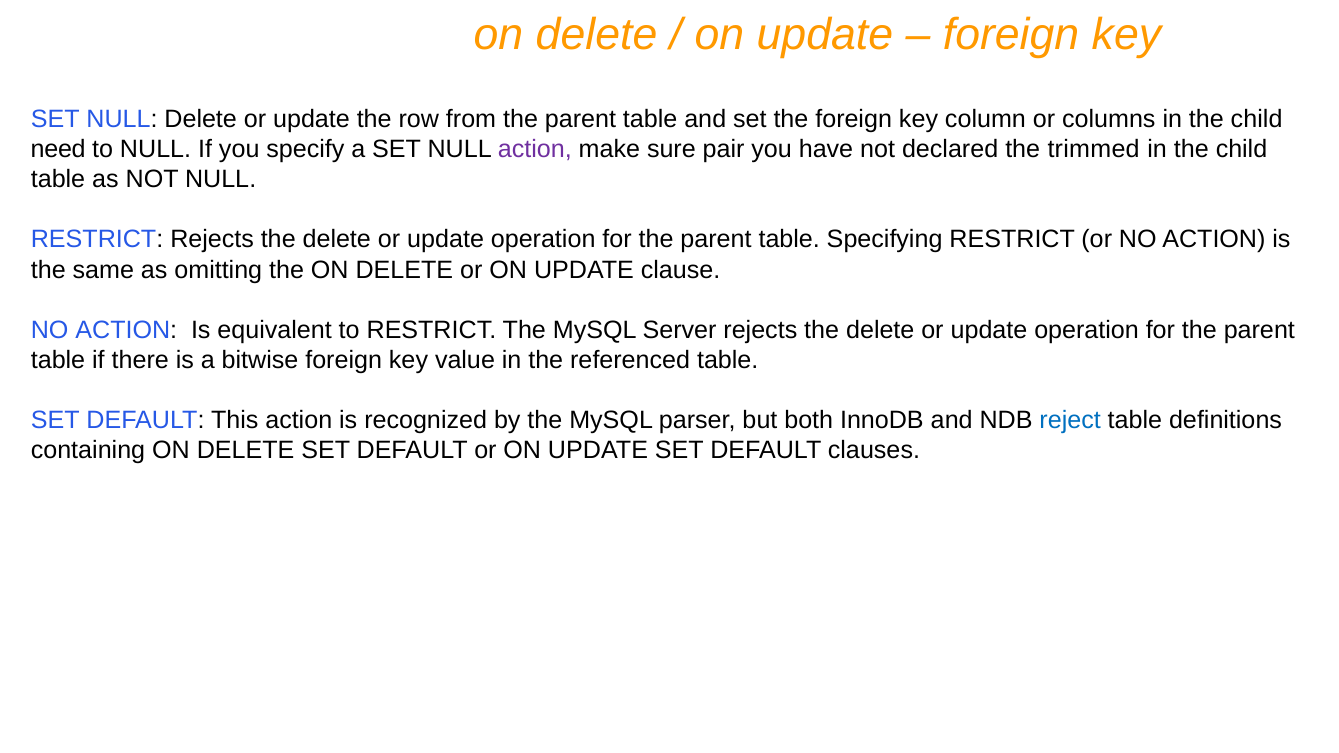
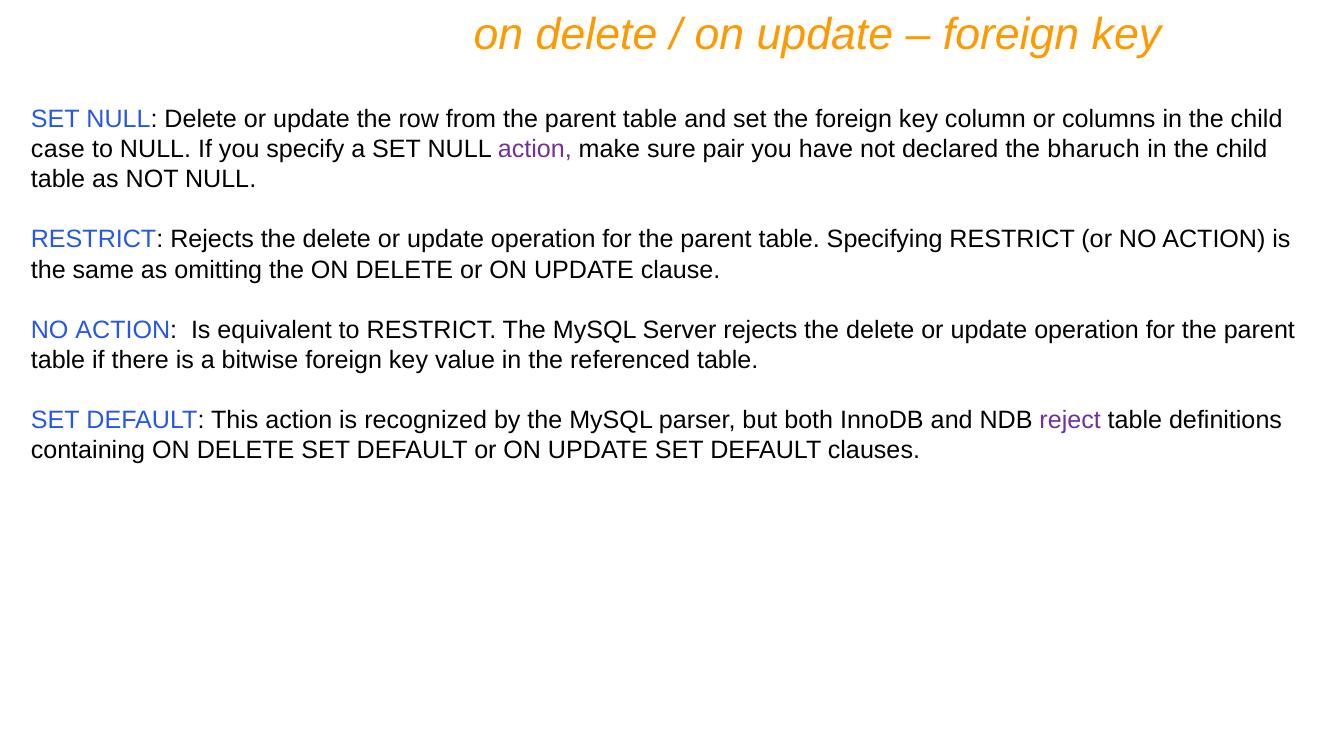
need: need -> case (58, 149)
trimmed: trimmed -> bharuch (1094, 149)
reject colour: blue -> purple (1070, 420)
